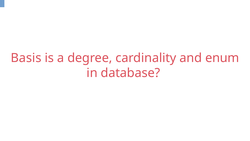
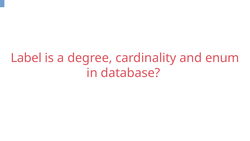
Basis: Basis -> Label (26, 58)
